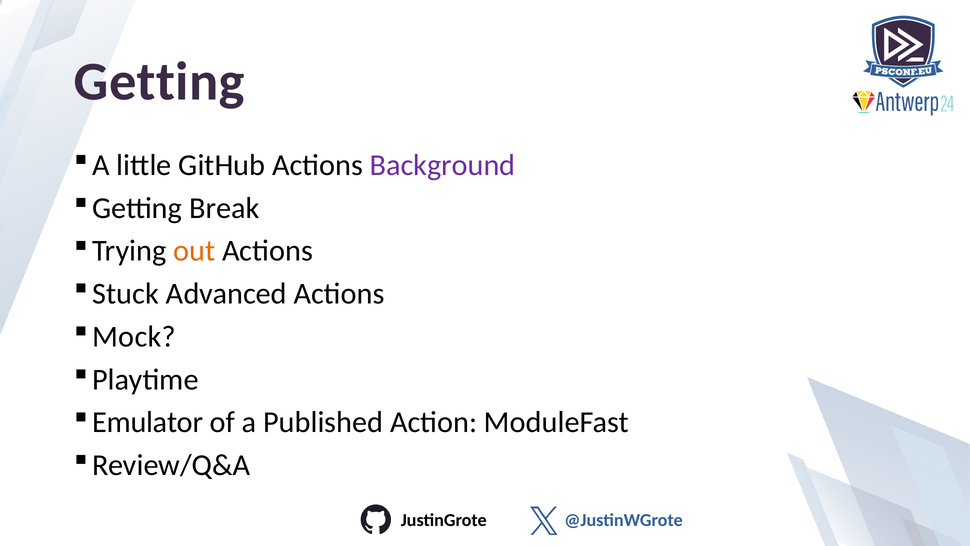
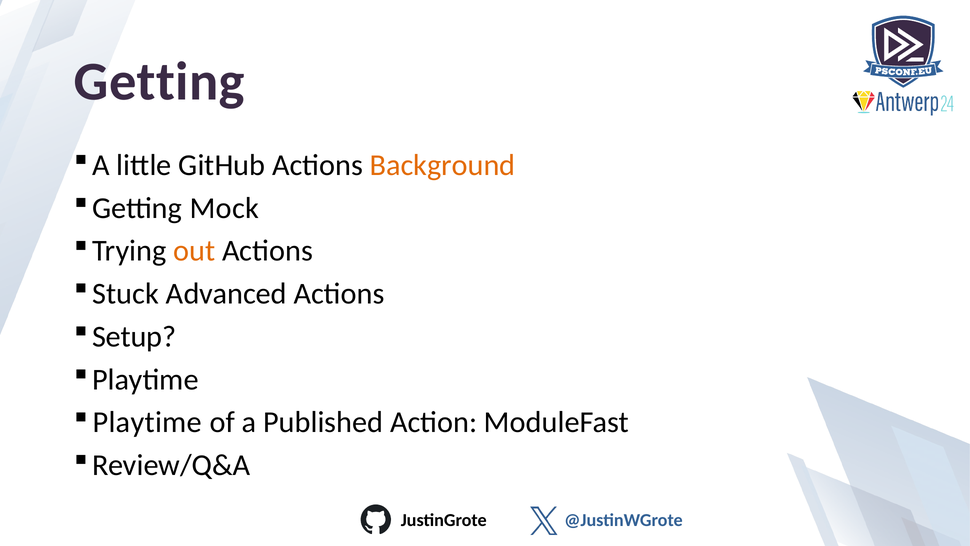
Background colour: purple -> orange (443, 165)
Break: Break -> Mock (224, 208)
Mock: Mock -> Setup (134, 336)
Emulator: Emulator -> Playtime (147, 422)
